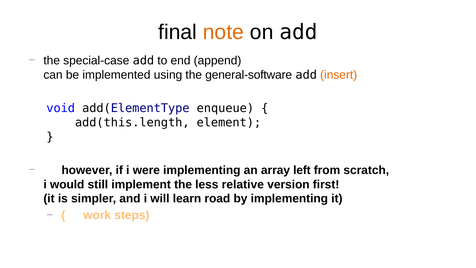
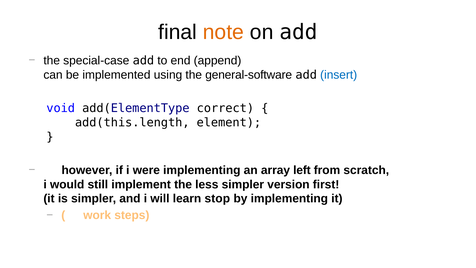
insert colour: orange -> blue (339, 75)
enqueue: enqueue -> correct (225, 108)
less relative: relative -> simpler (243, 184)
road: road -> stop (217, 199)
